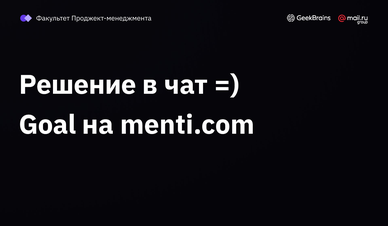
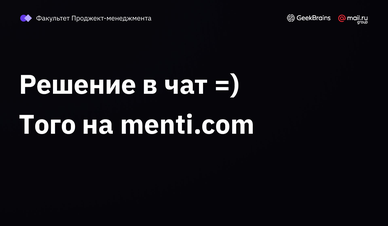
Goal: Goal -> Того (47, 125)
